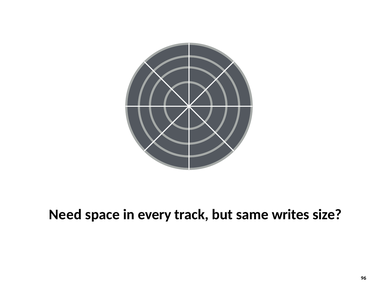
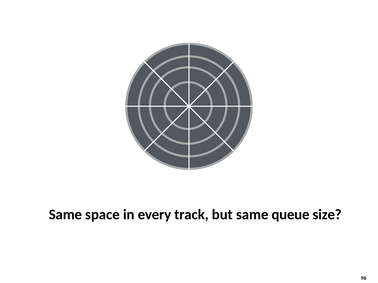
Need: Need -> Same (65, 215)
writes: writes -> queue (291, 215)
